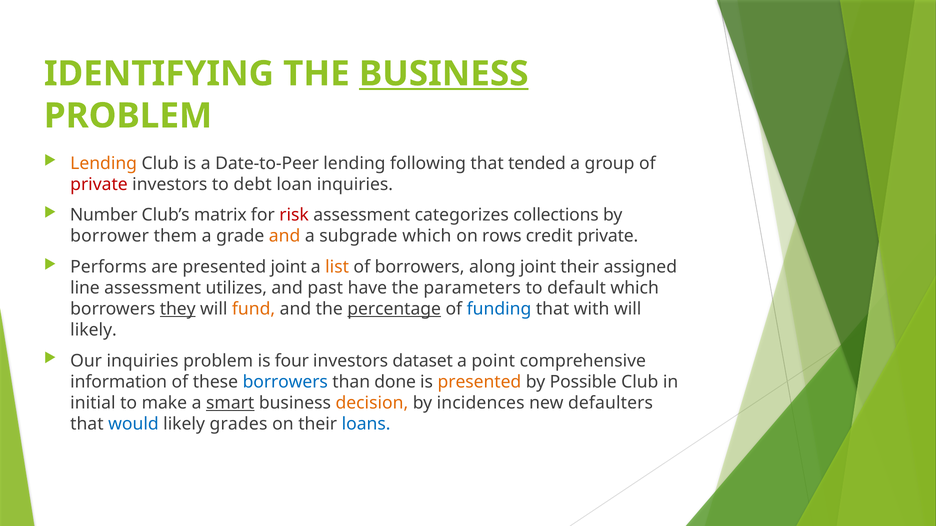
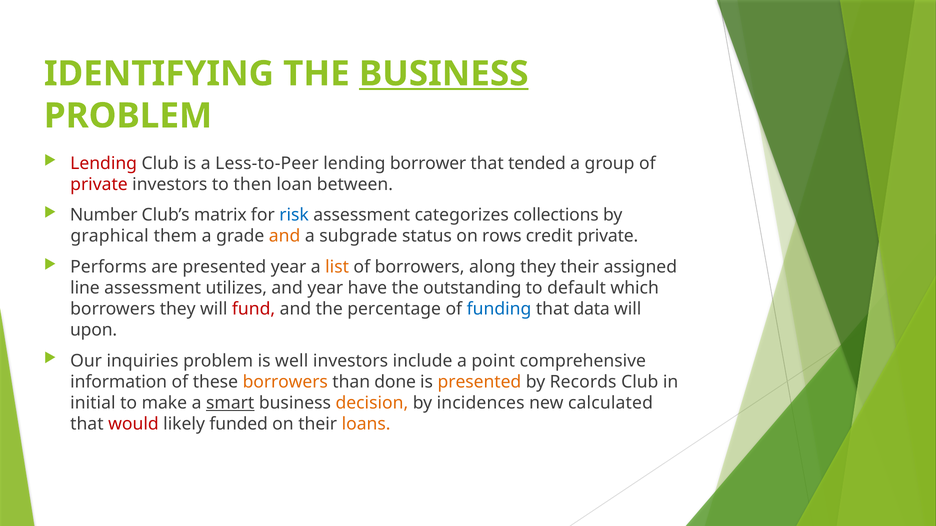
Lending colour: orange -> red (104, 163)
Date-to-Peer: Date-to-Peer -> Less-to-Peer (267, 163)
following: following -> borrower (428, 163)
debt: debt -> then (253, 185)
loan inquiries: inquiries -> between (355, 185)
risk colour: red -> blue (294, 215)
borrower: borrower -> graphical (110, 236)
subgrade which: which -> status (427, 236)
presented joint: joint -> year (289, 267)
along joint: joint -> they (538, 267)
and past: past -> year (325, 288)
parameters: parameters -> outstanding (472, 288)
they underline: present -> none (178, 309)
fund colour: orange -> red (254, 309)
percentage underline: present -> none (394, 309)
with: with -> data (592, 309)
likely: likely -> upon (94, 330)
four: four -> well (292, 361)
dataset: dataset -> include (423, 361)
borrowers colour: blue -> orange (285, 382)
Possible: Possible -> Records (583, 382)
defaulters: defaulters -> calculated (610, 403)
would colour: blue -> red (133, 424)
grades: grades -> funded (239, 424)
loans colour: blue -> orange (366, 424)
